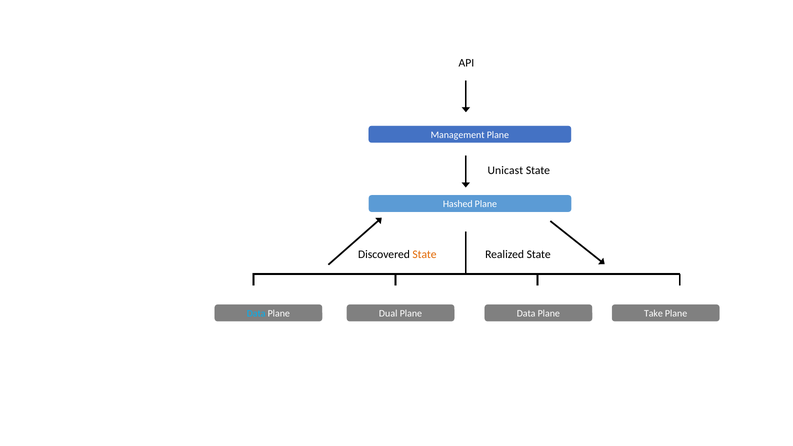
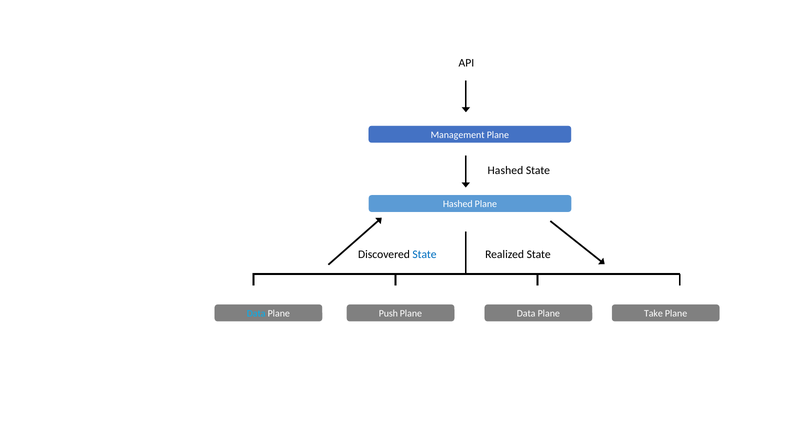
Unicast: Unicast -> Hashed (505, 170)
State colour: orange -> blue (424, 255)
Dual: Dual -> Push (388, 314)
